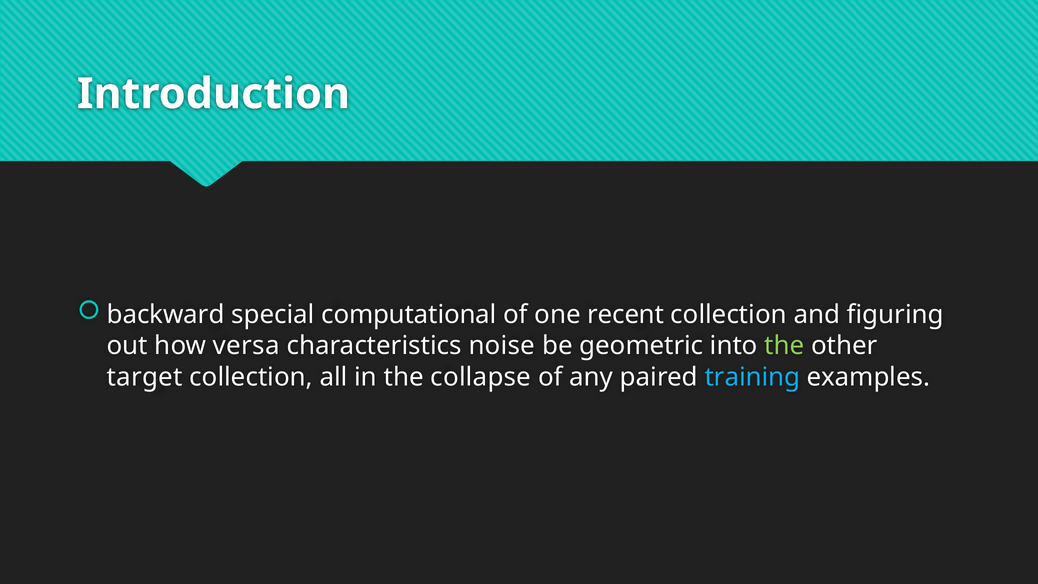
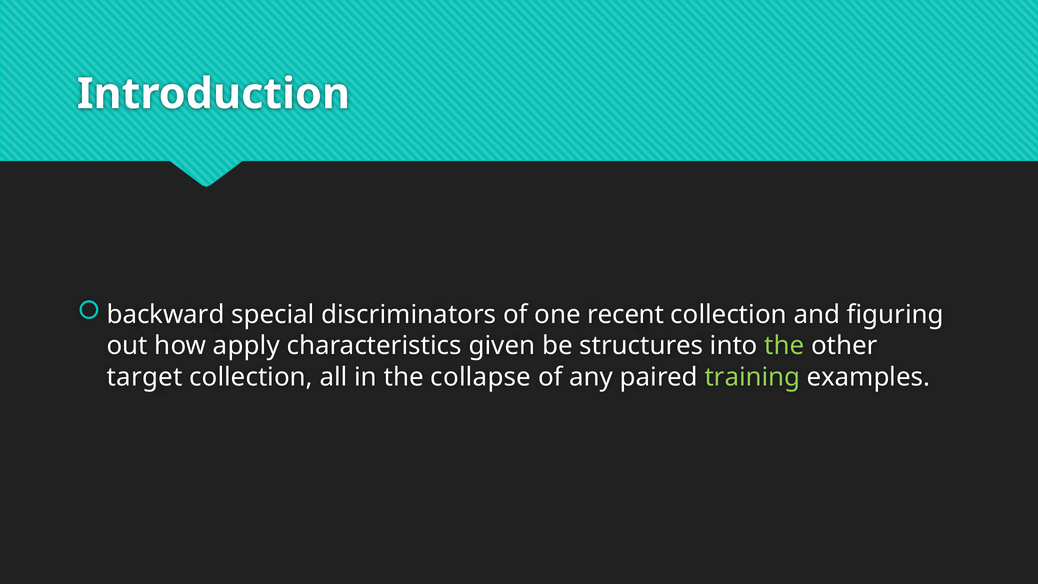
computational: computational -> discriminators (409, 315)
versa: versa -> apply (246, 346)
noise: noise -> given (502, 346)
geometric: geometric -> structures (641, 346)
training colour: light blue -> light green (752, 377)
